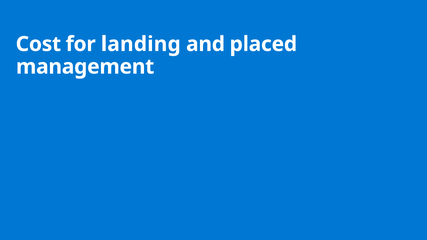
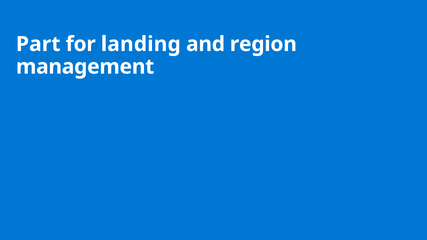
Cost: Cost -> Part (38, 44)
placed: placed -> region (263, 44)
